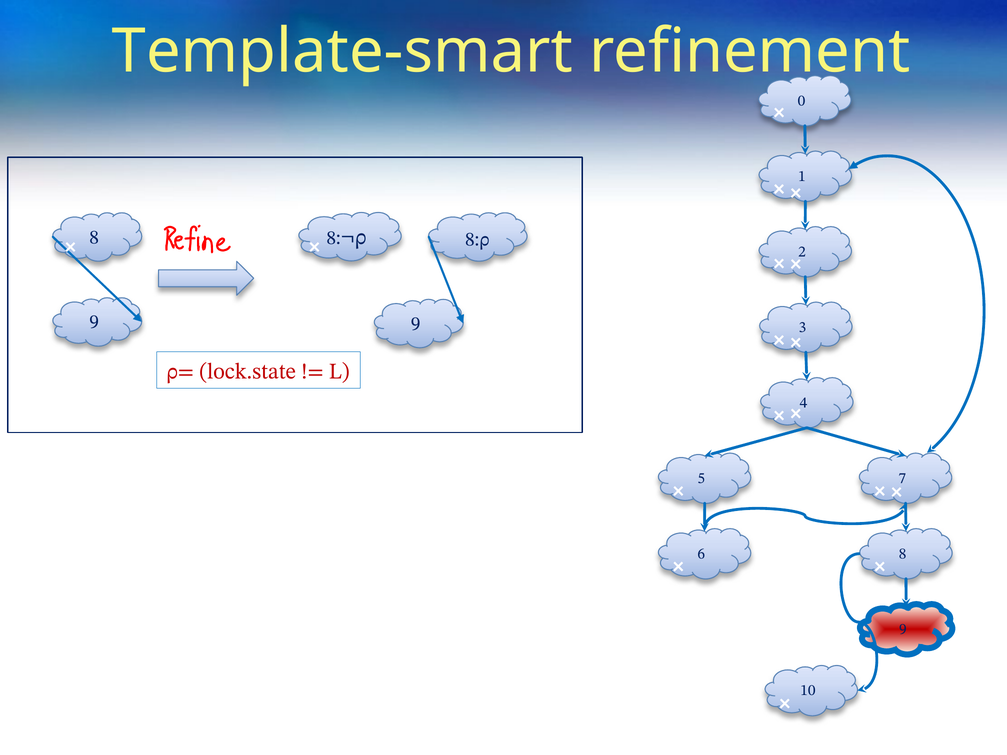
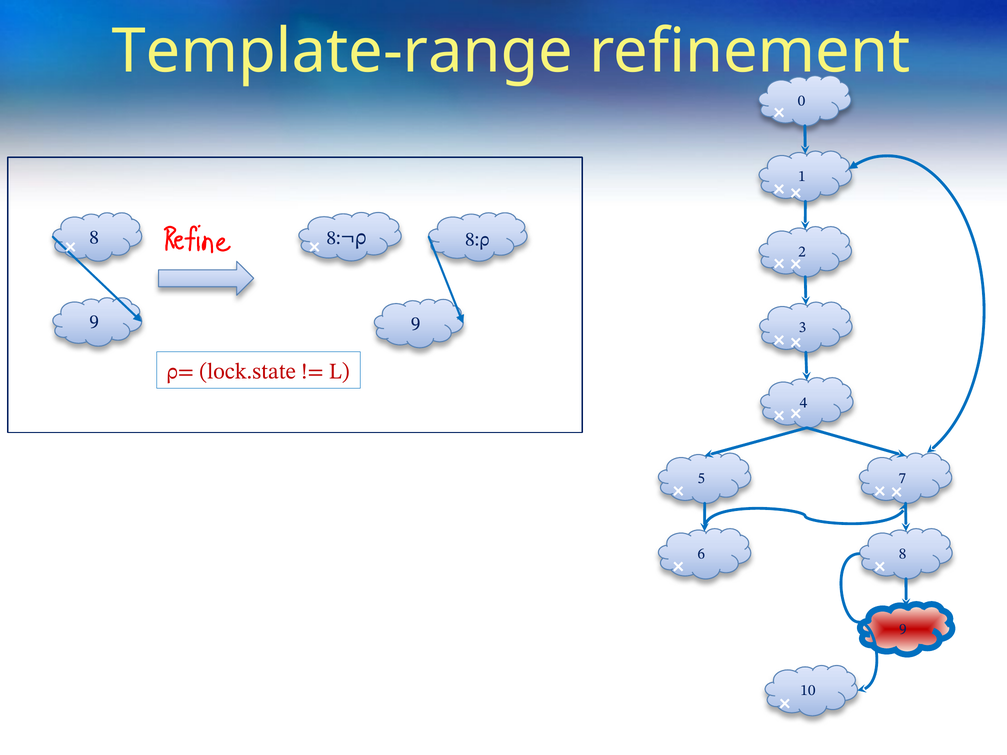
Template-smart: Template-smart -> Template-range (342, 52)
